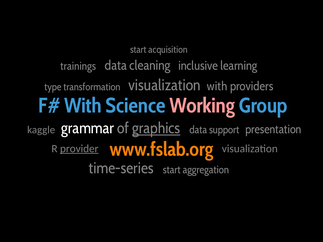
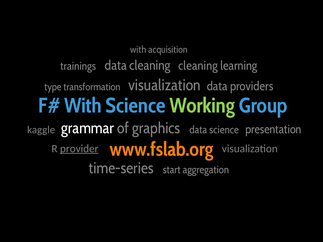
start: start -> with (138, 50)
cleaning inclusive: inclusive -> cleaning (198, 66)
visualization with: with -> data (217, 86)
Working colour: pink -> light green (202, 106)
graphics underline: present -> none (156, 128)
data support: support -> science (224, 130)
